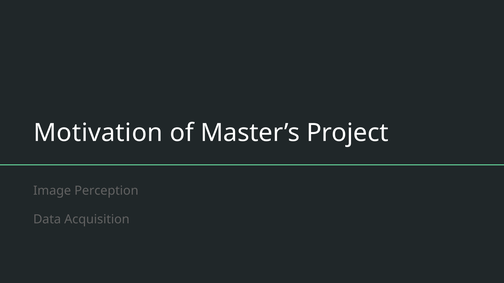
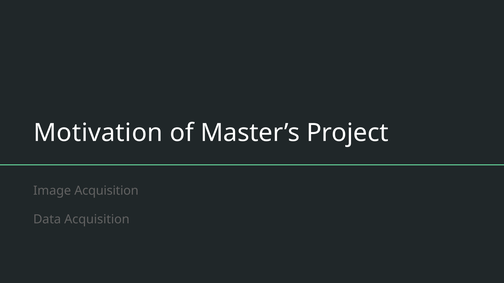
Image Perception: Perception -> Acquisition (106, 191)
